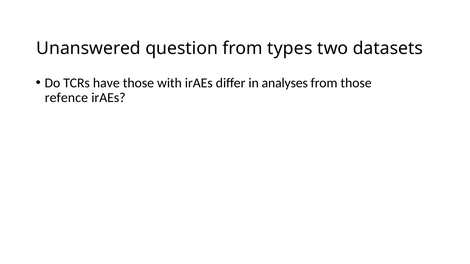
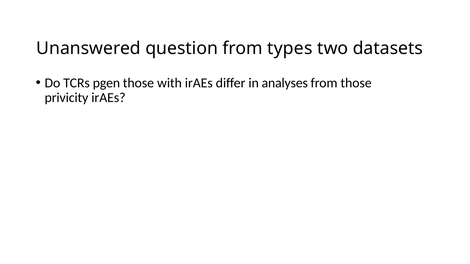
have: have -> pgen (106, 83)
refence: refence -> privicity (66, 98)
